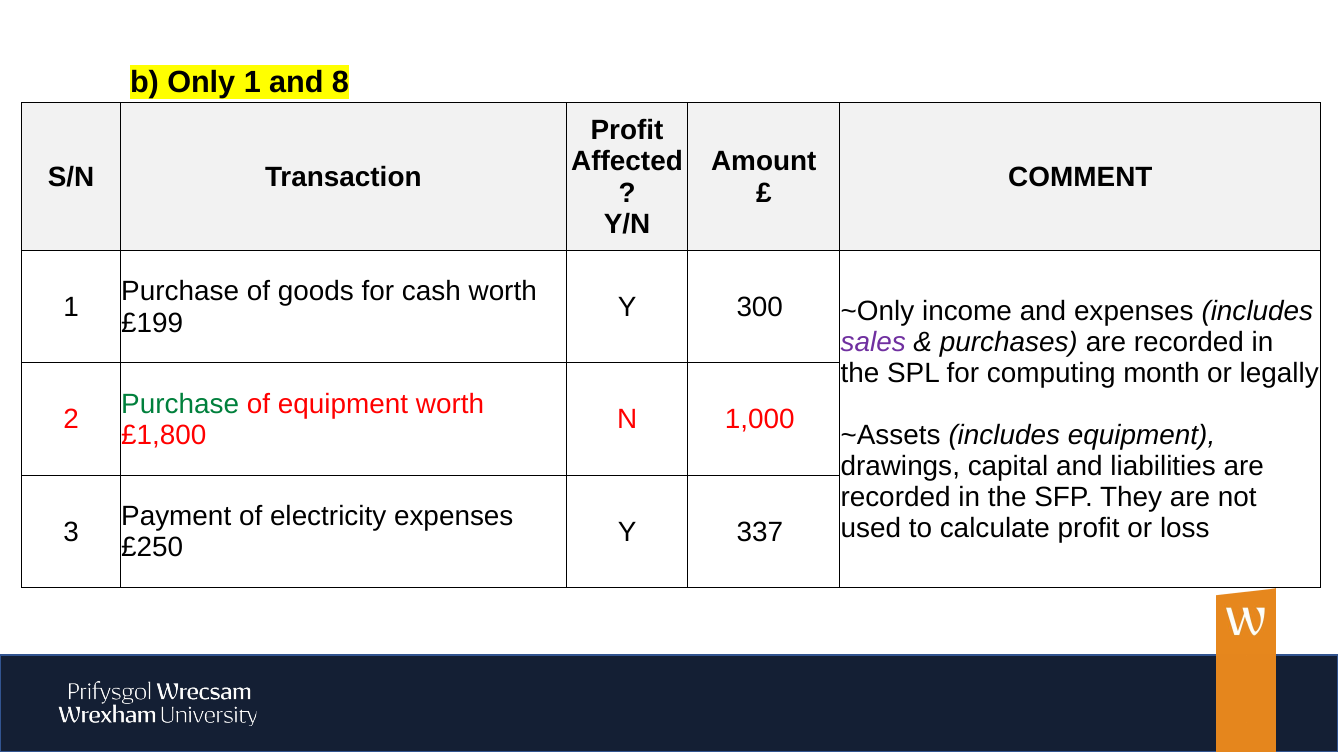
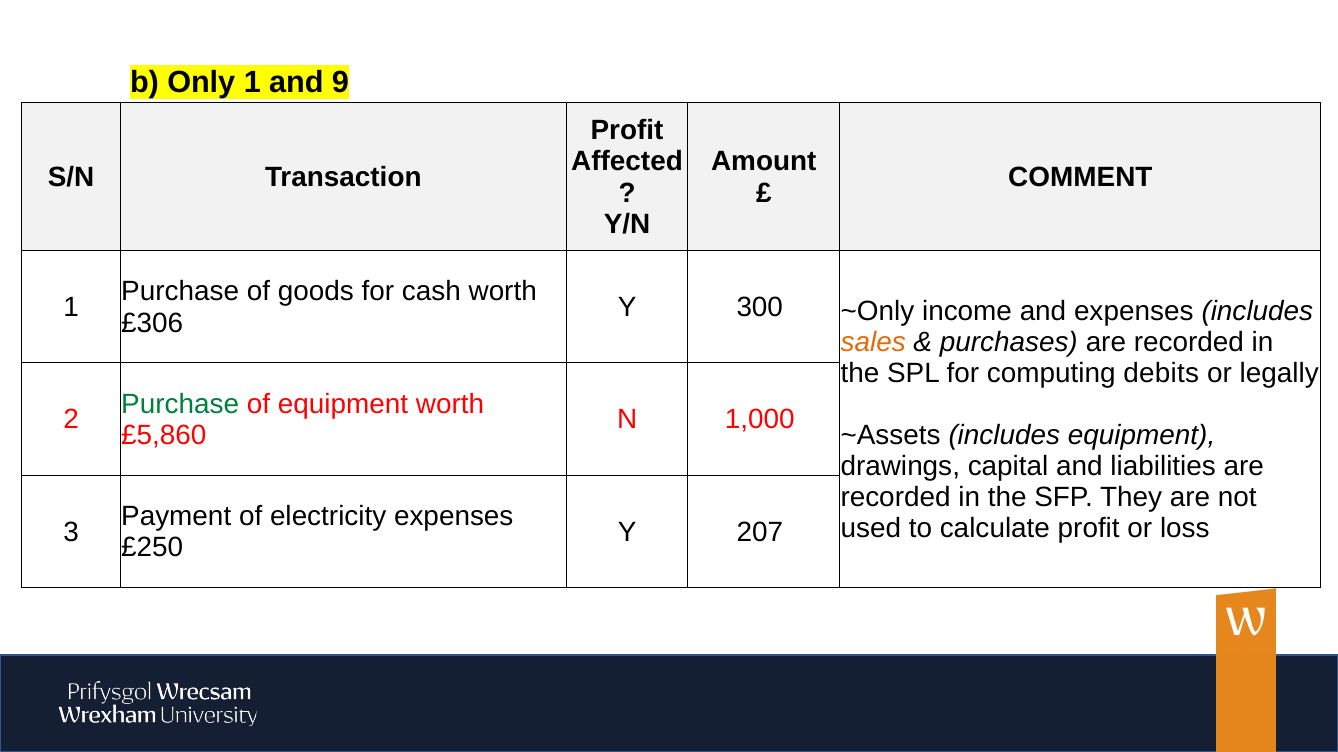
8: 8 -> 9 (340, 82)
£199: £199 -> £306 (152, 323)
sales colour: purple -> orange (873, 342)
month: month -> debits (1161, 374)
£1,800: £1,800 -> £5,860 (164, 436)
337: 337 -> 207 (760, 533)
